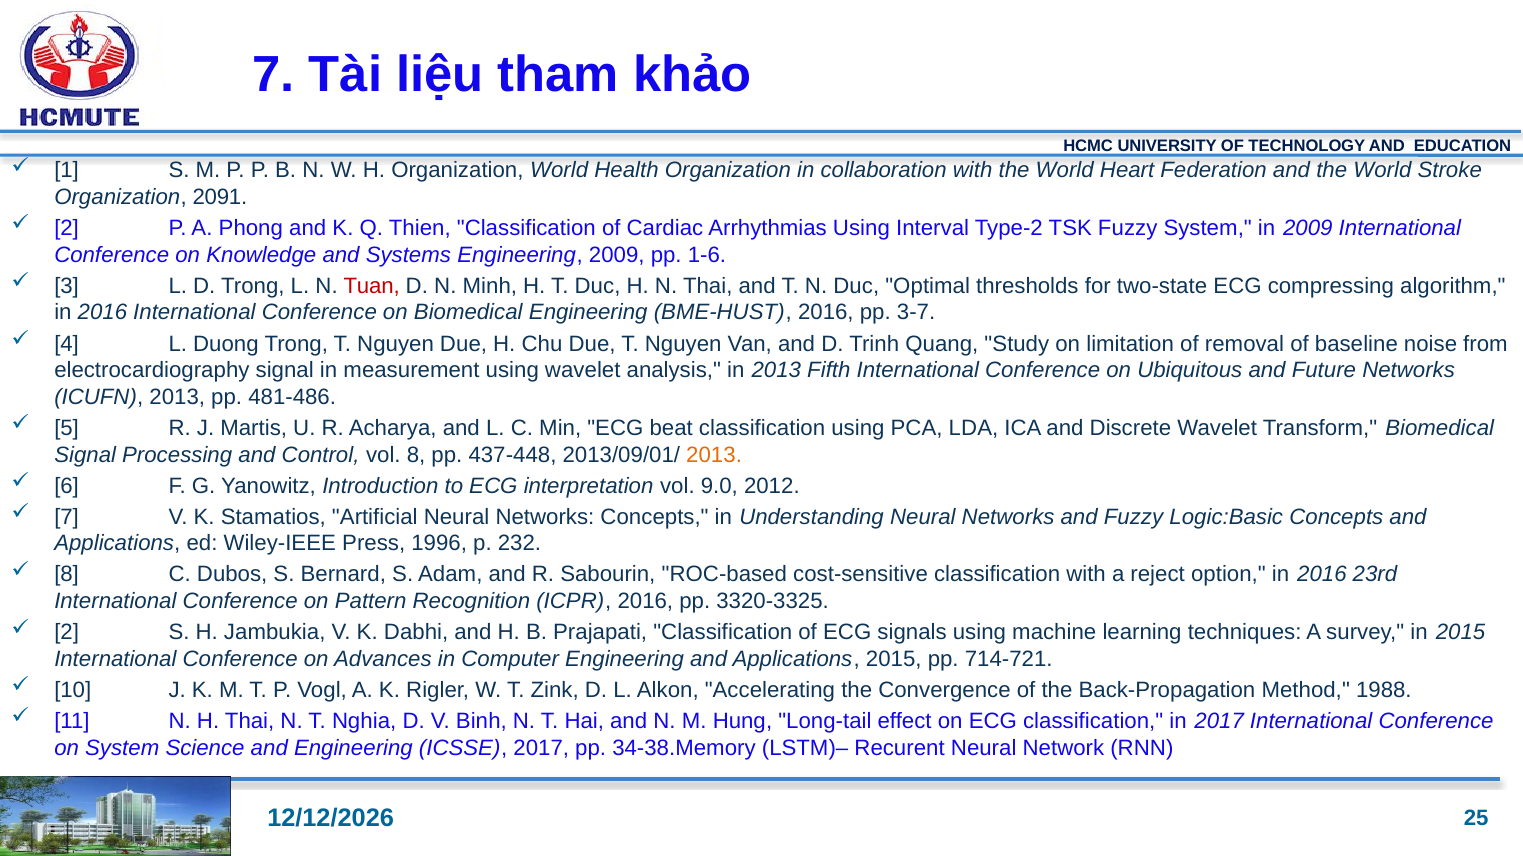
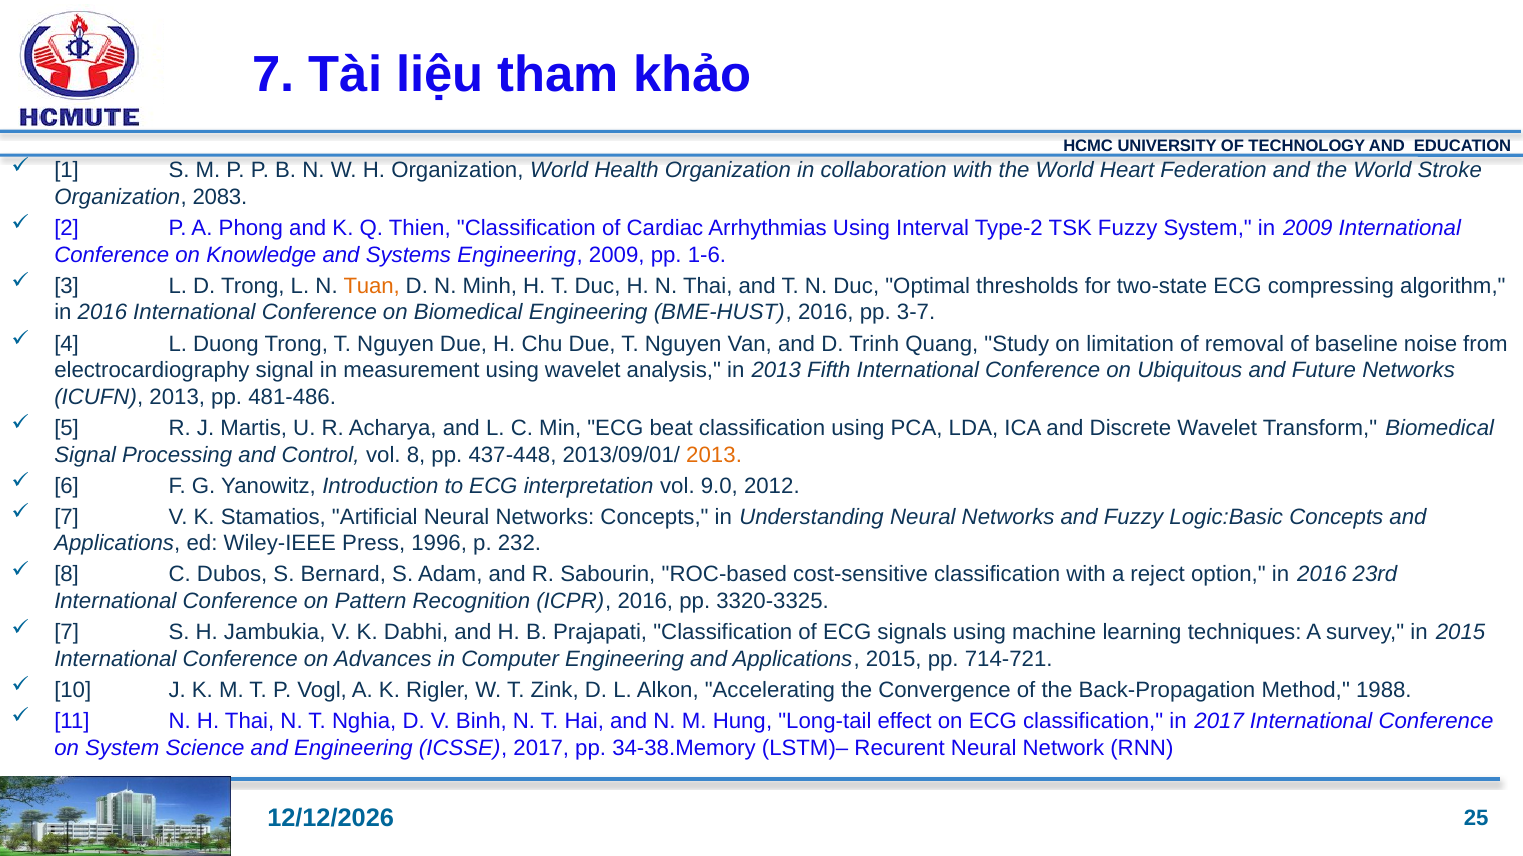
2091: 2091 -> 2083 (220, 197)
Tuan colour: red -> orange (372, 286)
2: 2 -> 7 (67, 633)
